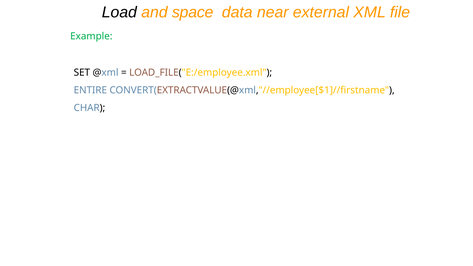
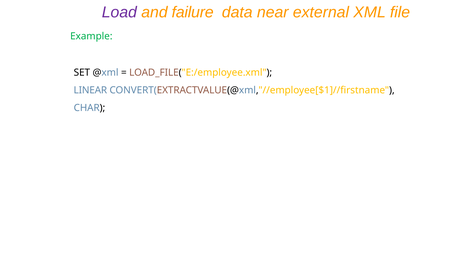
Load colour: black -> purple (119, 12)
space: space -> failure (193, 12)
ENTIRE: ENTIRE -> LINEAR (90, 90)
